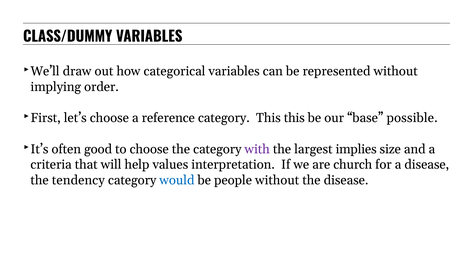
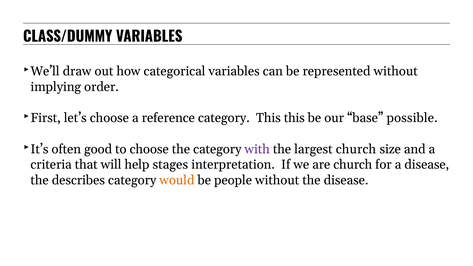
largest implies: implies -> church (356, 149)
values: values -> stages (170, 164)
tendency: tendency -> describes (78, 180)
would colour: blue -> orange (177, 180)
